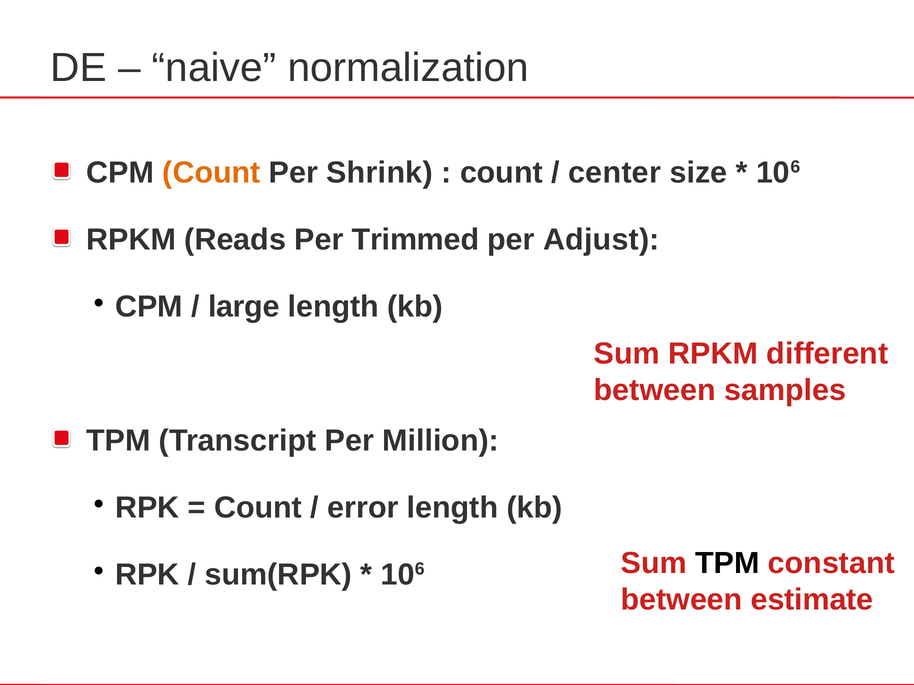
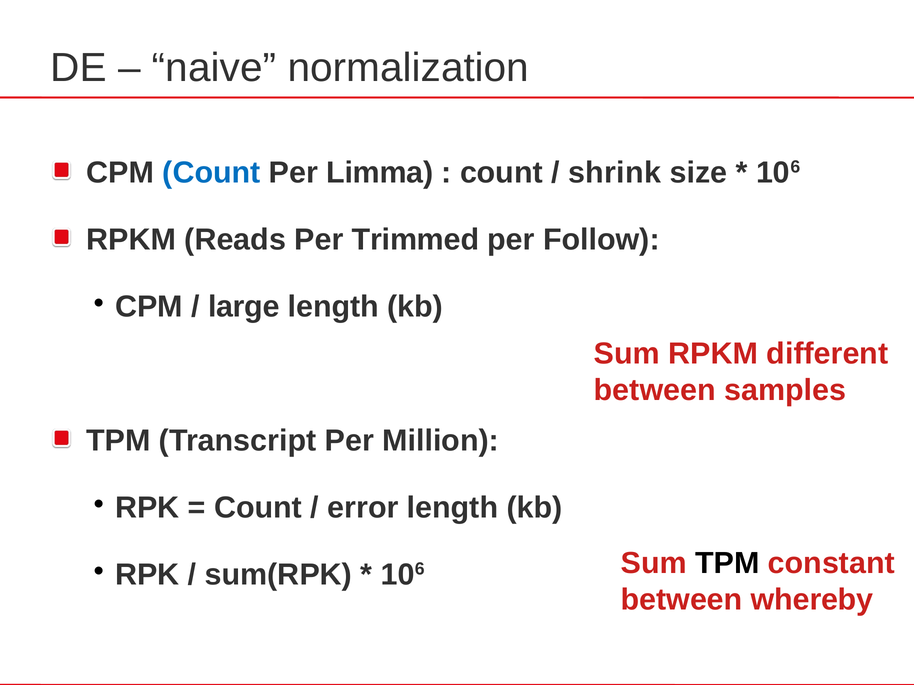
Count colour: orange -> blue (211, 173)
Shrink: Shrink -> Limma (380, 173)
center: center -> shrink (615, 173)
Adjust: Adjust -> Follow (601, 240)
estimate: estimate -> whereby (812, 600)
